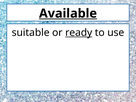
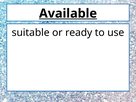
ready underline: present -> none (79, 33)
